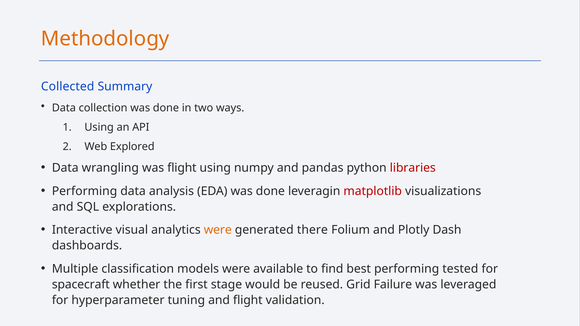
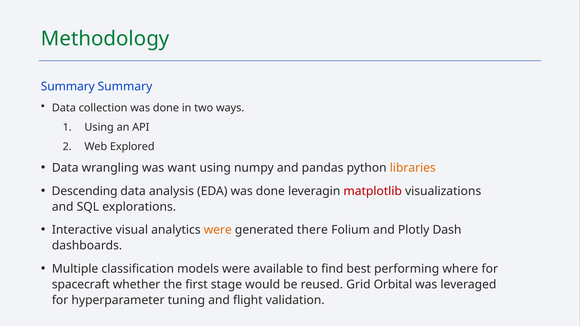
Methodology colour: orange -> green (105, 39)
Collected: Collected -> Summary (68, 87)
was flight: flight -> want (182, 168)
libraries colour: red -> orange (413, 168)
Performing: Performing -> Descending (85, 191)
tested: tested -> where (460, 269)
Failure: Failure -> Orbital (393, 285)
